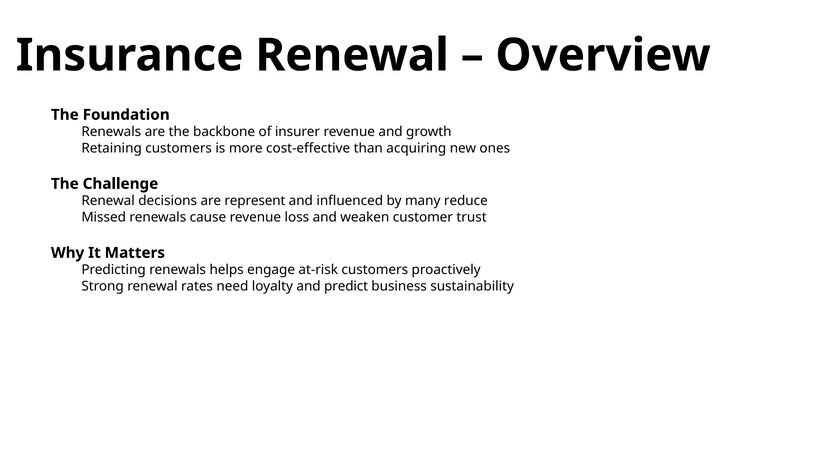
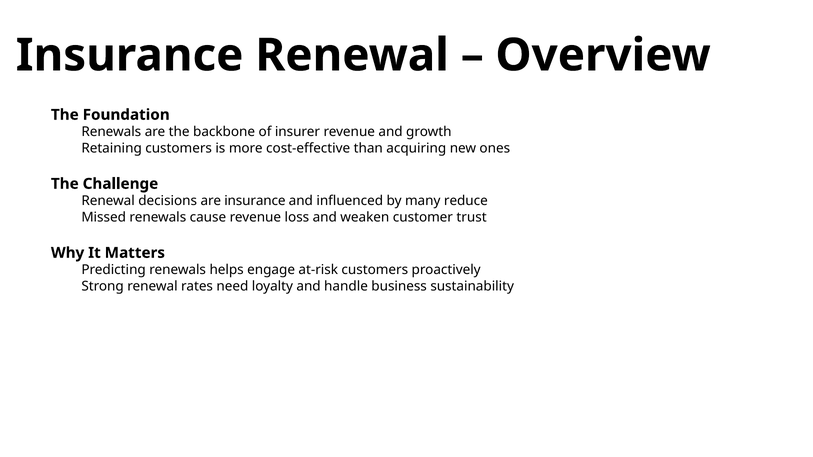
are represent: represent -> insurance (255, 201)
predict: predict -> handle (346, 286)
